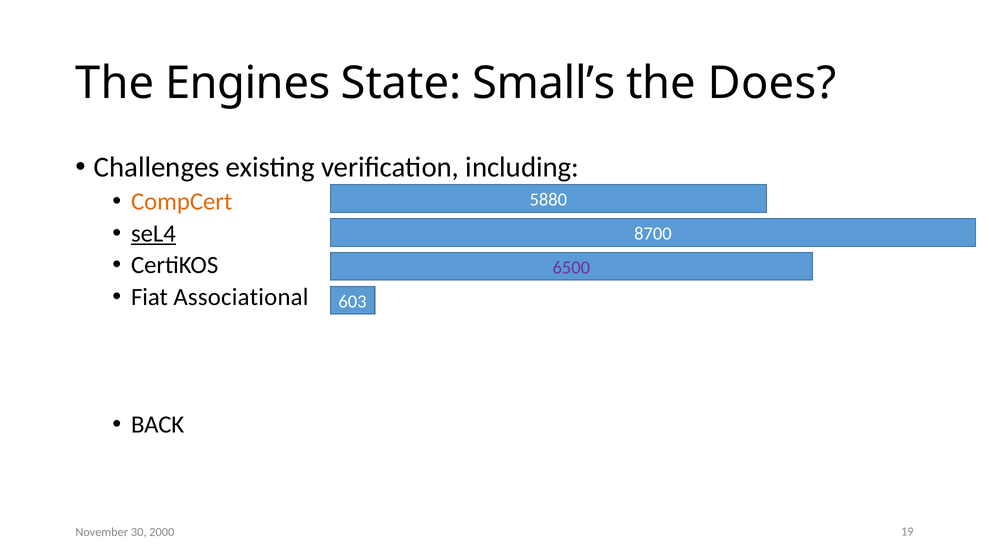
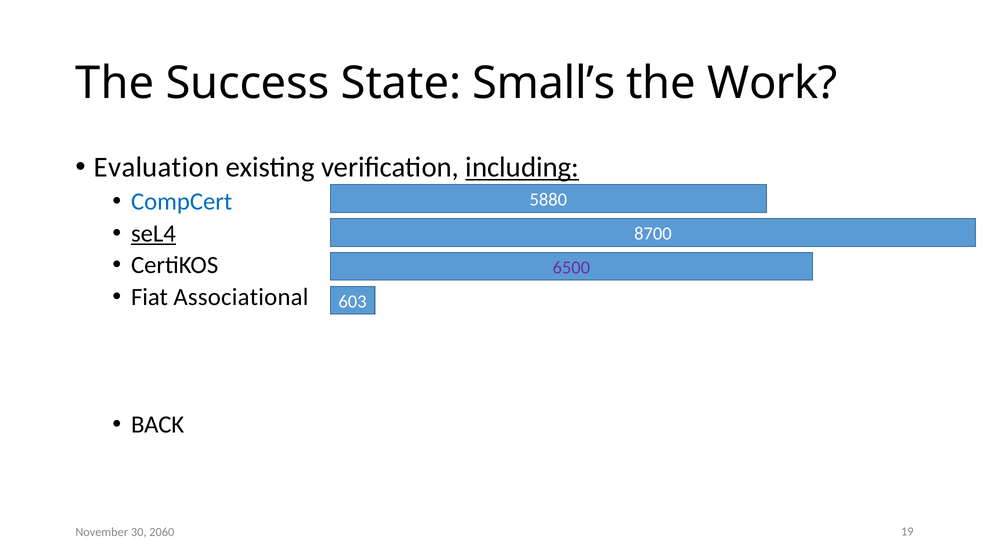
Engines: Engines -> Success (248, 83)
Does: Does -> Work (772, 83)
Challenges: Challenges -> Evaluation (157, 167)
including underline: none -> present (522, 167)
CompCert colour: orange -> blue (182, 201)
2000: 2000 -> 2060 (162, 531)
